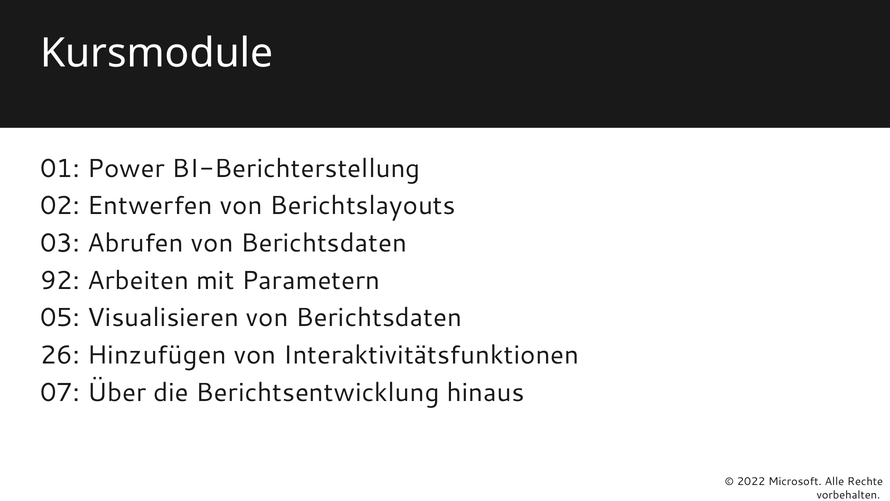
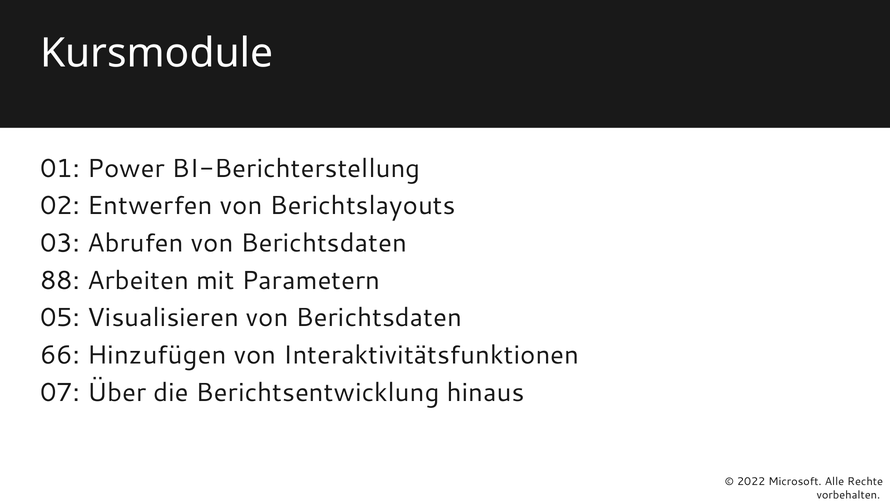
92: 92 -> 88 (60, 280)
26: 26 -> 66 (60, 355)
